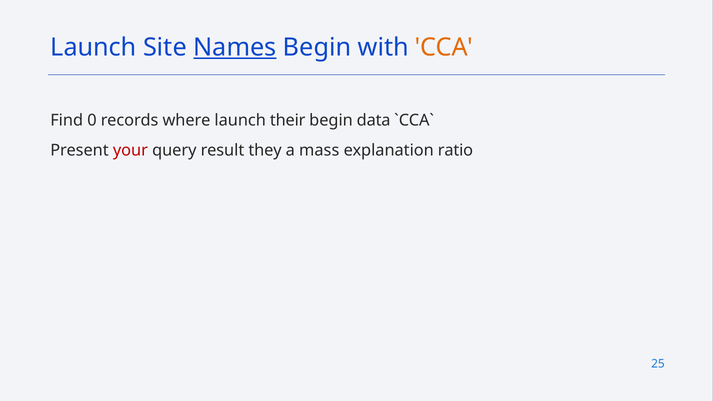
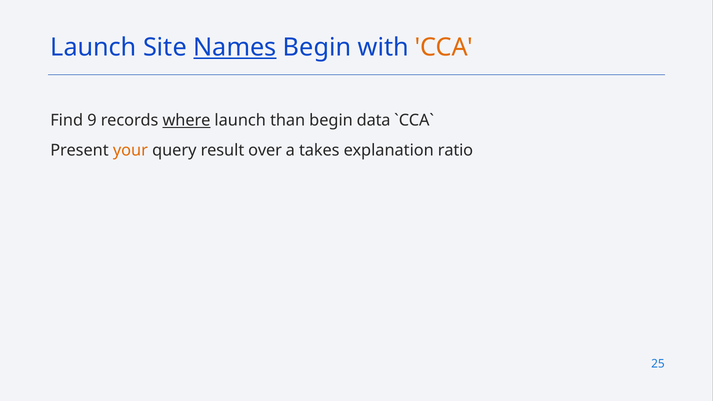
0: 0 -> 9 (92, 120)
where underline: none -> present (187, 120)
their: their -> than (288, 120)
your colour: red -> orange (130, 150)
they: they -> over (265, 150)
mass: mass -> takes (319, 150)
